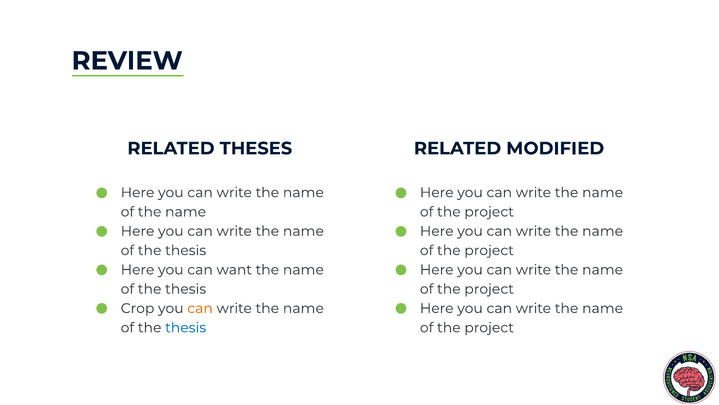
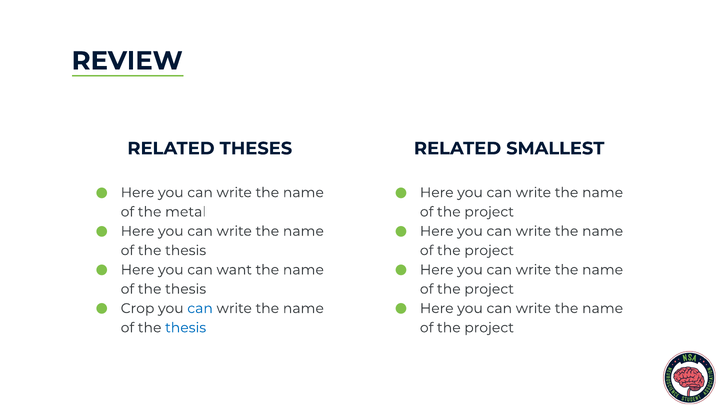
MODIFIED: MODIFIED -> SMALLEST (555, 148)
of the name: name -> metal (186, 212)
can colour: orange -> blue (200, 308)
